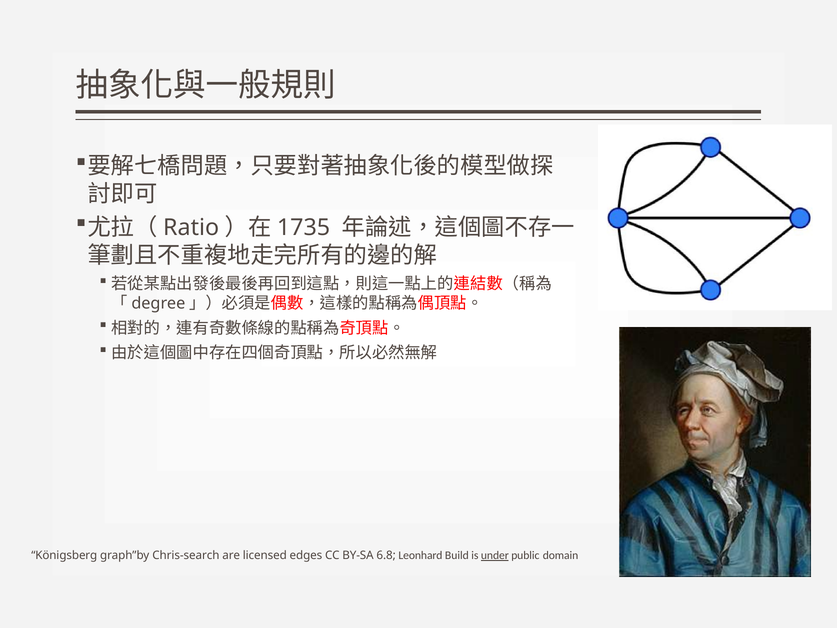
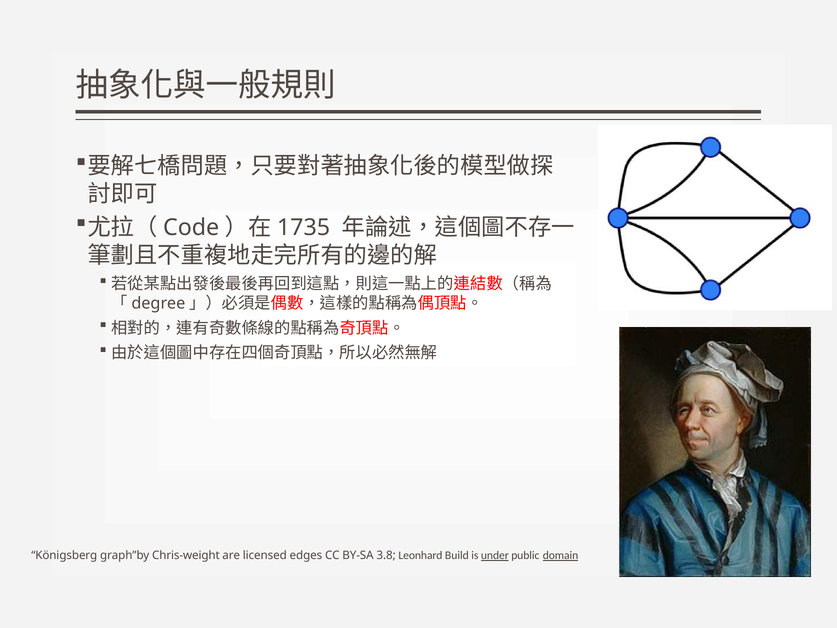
Ratio: Ratio -> Code (191, 227)
Chris-search: Chris-search -> Chris-weight (186, 555)
6.8: 6.8 -> 3.8 (386, 555)
domain underline: none -> present (561, 555)
